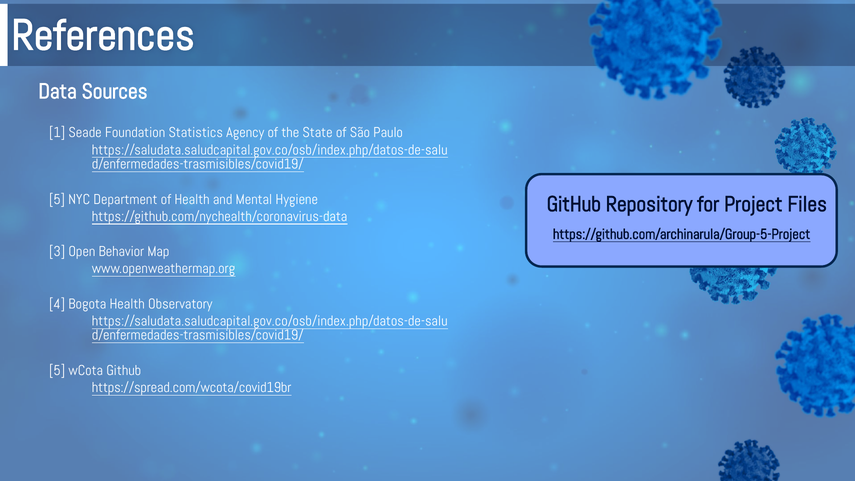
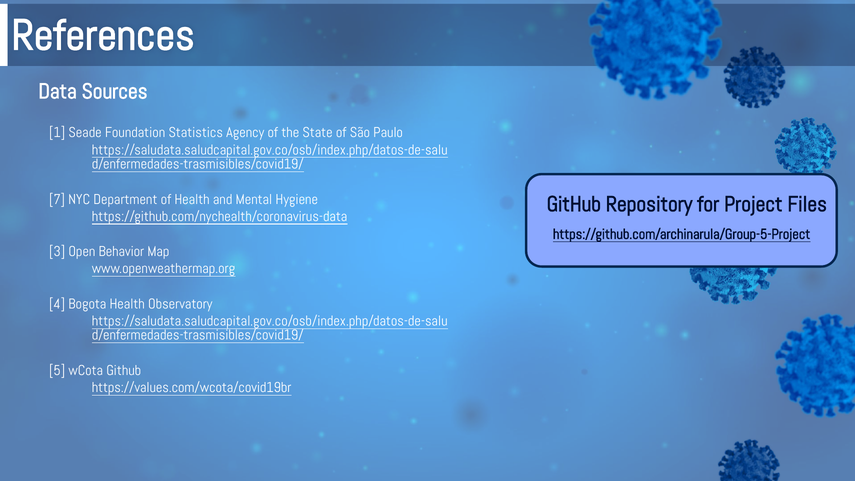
5: 5 -> 7 (57, 199)
https://spread.com/wcota/covid19br: https://spread.com/wcota/covid19br -> https://values.com/wcota/covid19br (192, 388)
